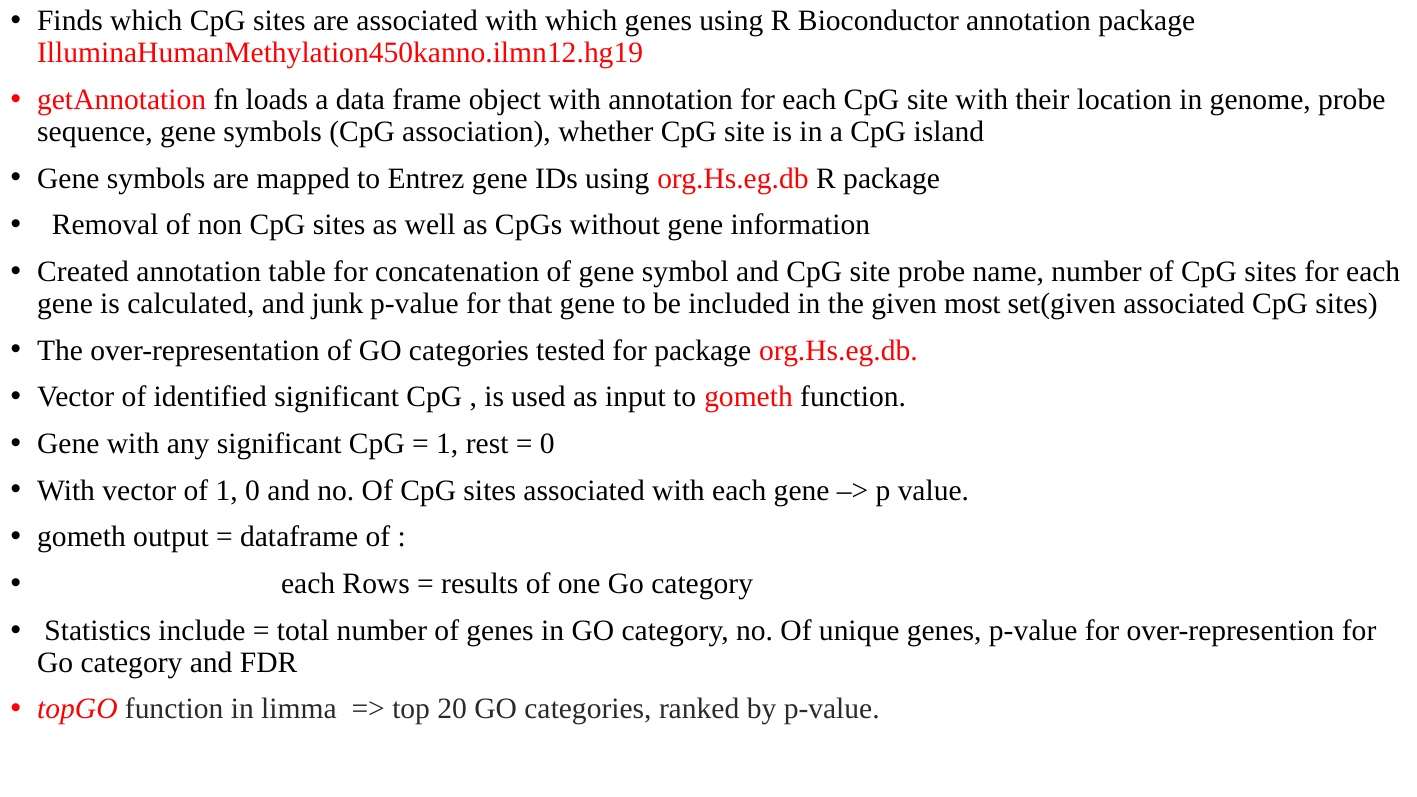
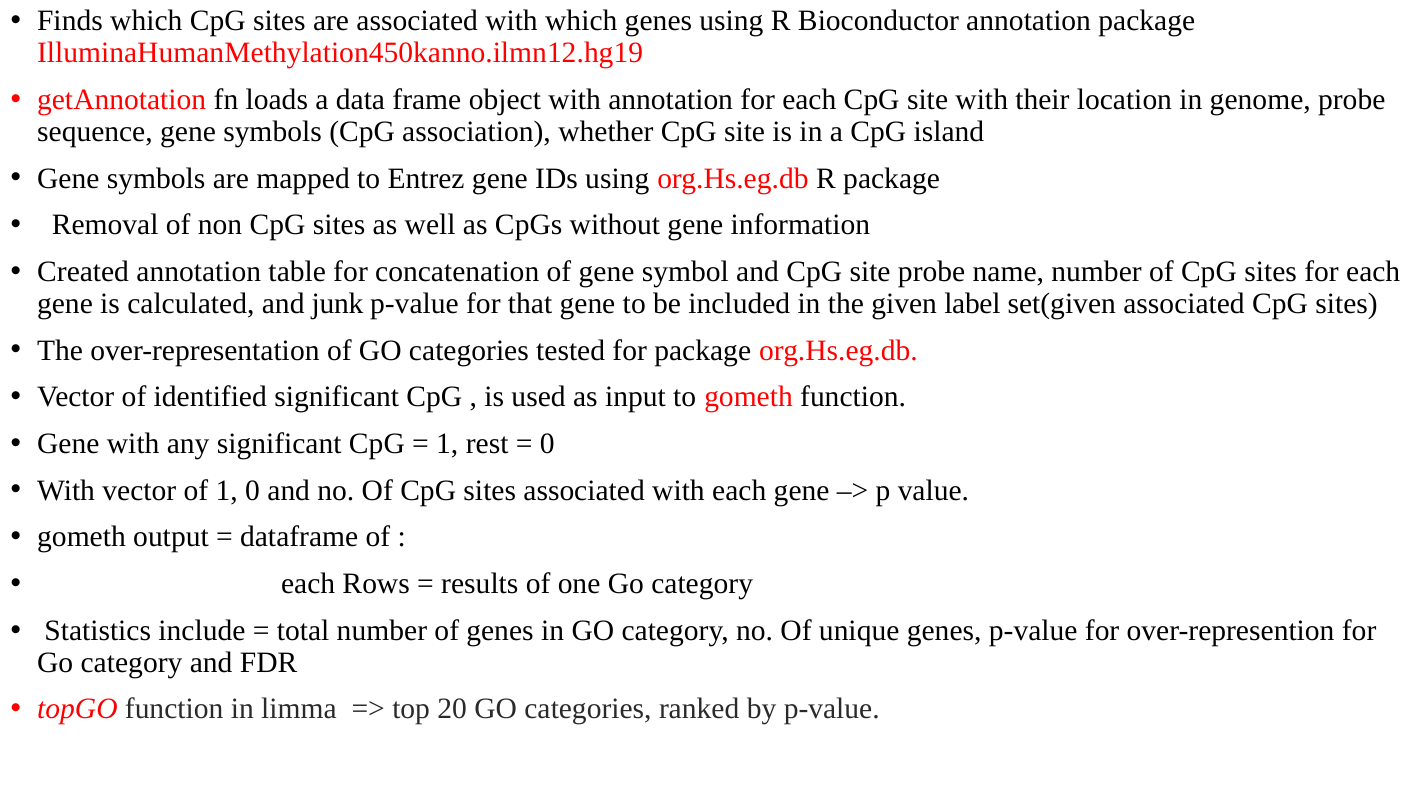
most: most -> label (972, 304)
